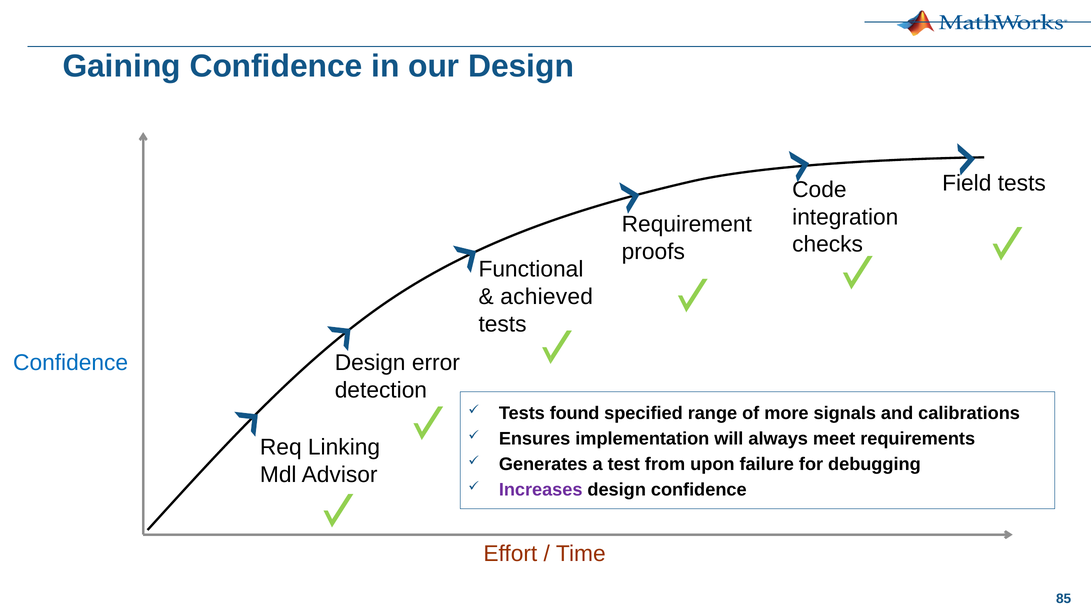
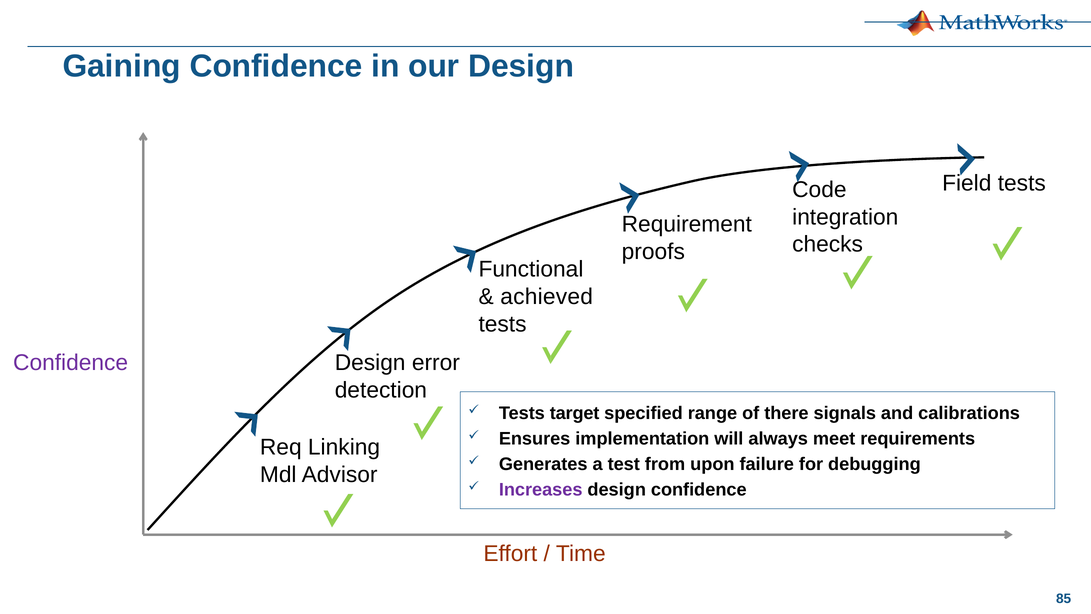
Confidence colour: blue -> purple (71, 363)
found: found -> target (575, 413)
more: more -> there (786, 413)
